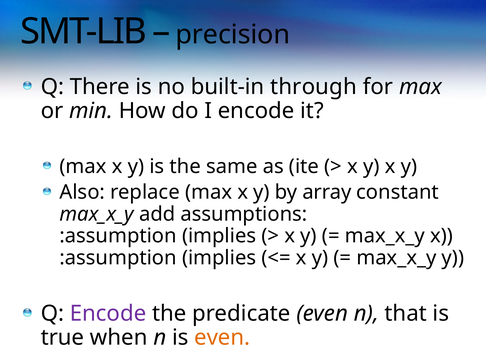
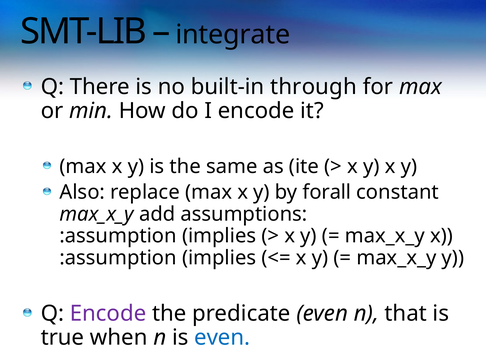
precision: precision -> integrate (233, 35)
array: array -> forall (327, 193)
even colour: orange -> blue (222, 338)
